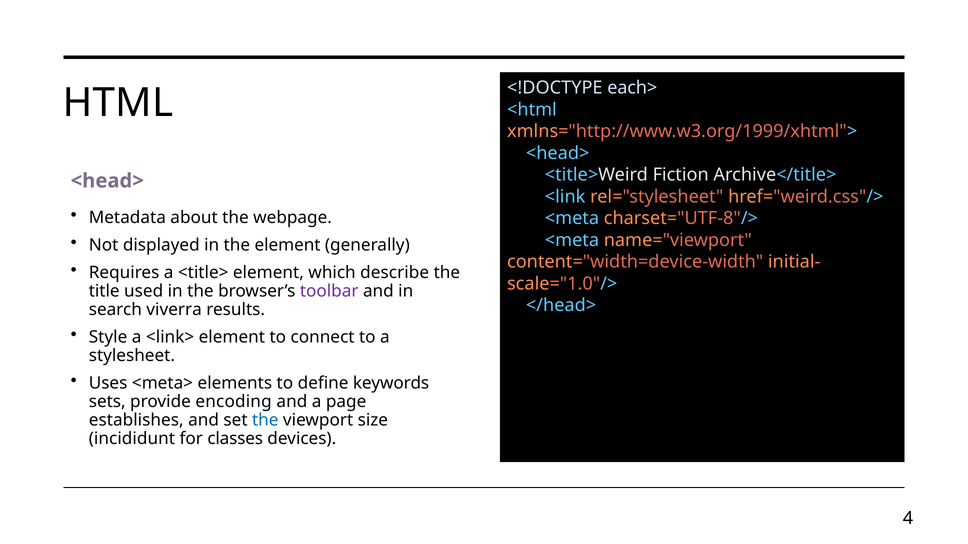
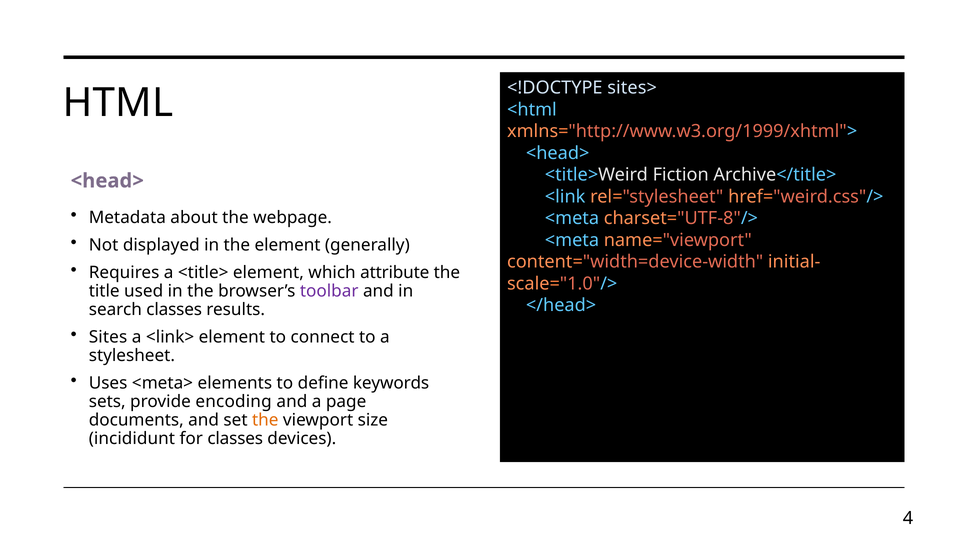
each>: each> -> sites> (632, 88)
describe: describe -> attribute (395, 273)
search viverra: viverra -> classes (174, 310)
Style: Style -> Sites (108, 337)
establishes: establishes -> documents (136, 421)
the colour: blue -> orange (265, 421)
